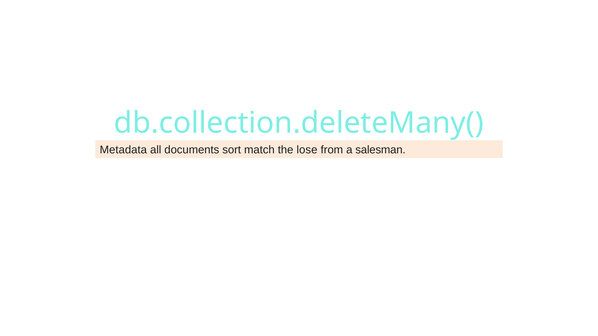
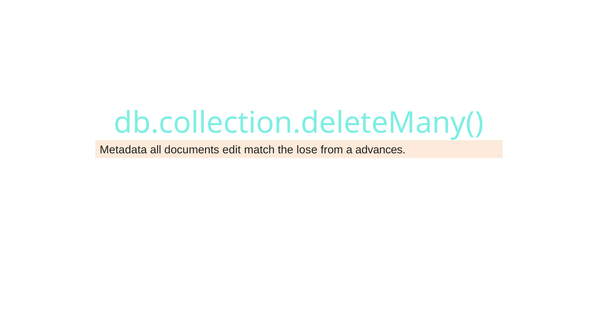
sort: sort -> edit (232, 150)
salesman: salesman -> advances (380, 150)
